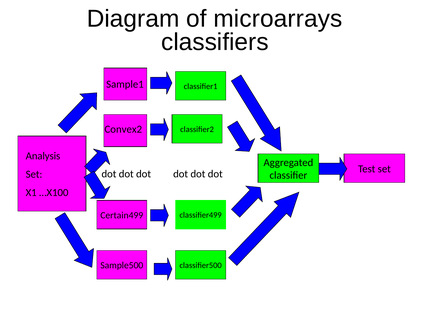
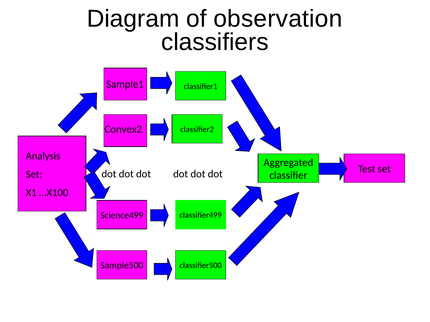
microarrays: microarrays -> observation (278, 19)
Certain499: Certain499 -> Science499 (122, 216)
